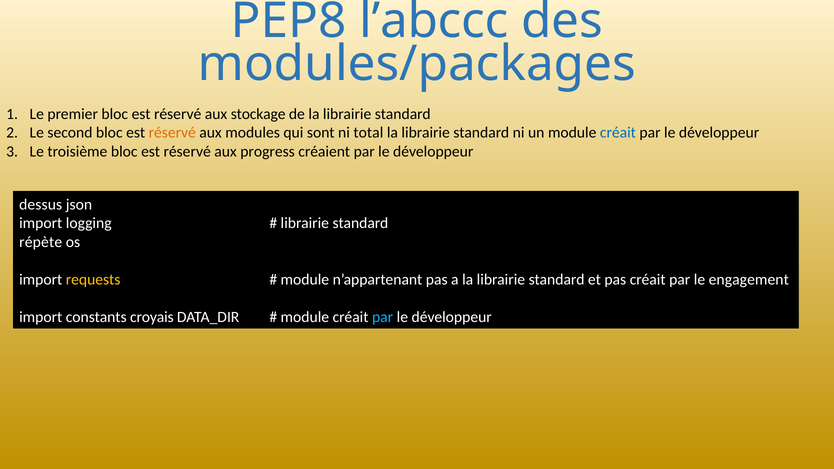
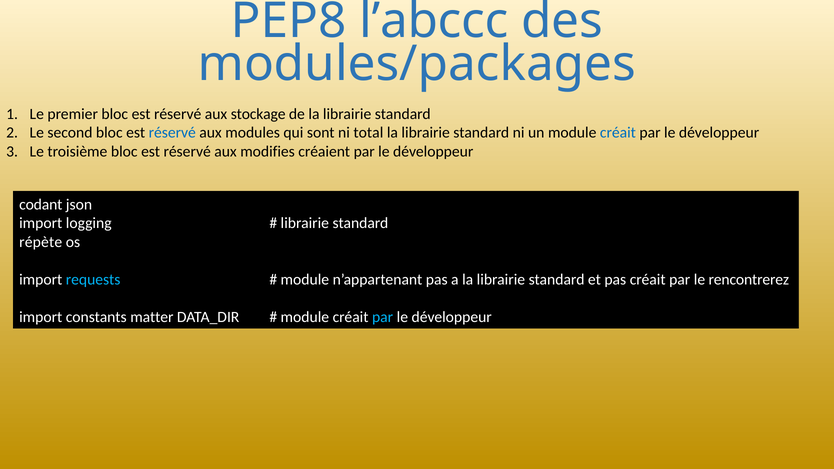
réservé colour: orange -> blue (172, 133)
progress: progress -> modifies (268, 151)
dessus: dessus -> codant (41, 205)
requests colour: yellow -> light blue (93, 280)
engagement: engagement -> rencontrerez (749, 280)
croyais: croyais -> matter (152, 317)
